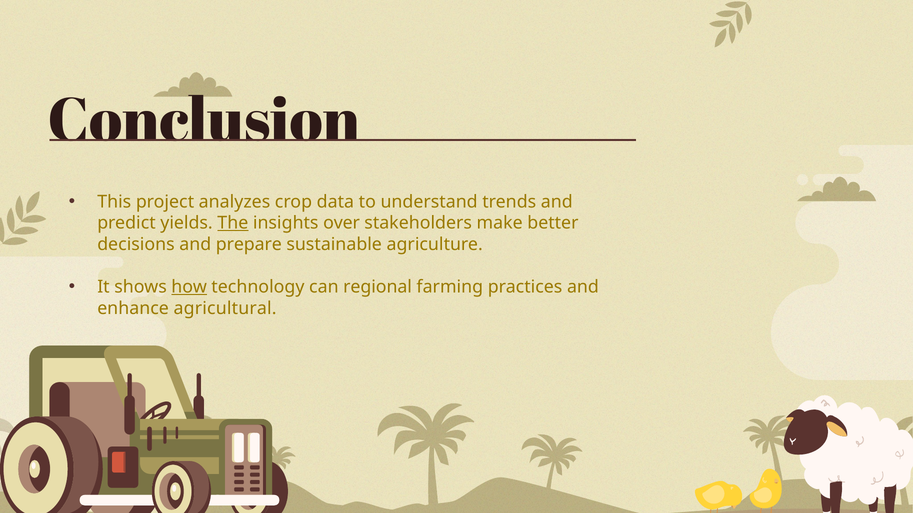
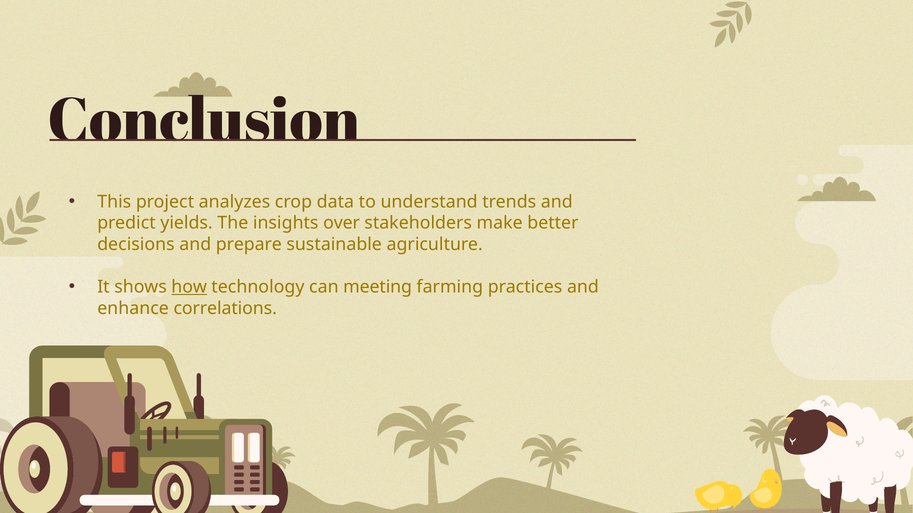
The underline: present -> none (233, 223)
regional: regional -> meeting (378, 287)
agricultural: agricultural -> correlations (225, 309)
